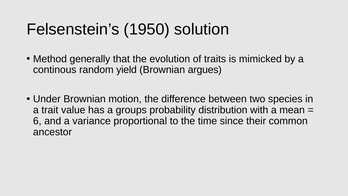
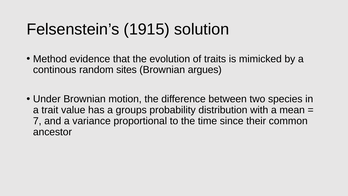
1950: 1950 -> 1915 (147, 29)
generally: generally -> evidence (90, 59)
yield: yield -> sites (127, 70)
6: 6 -> 7 (37, 121)
